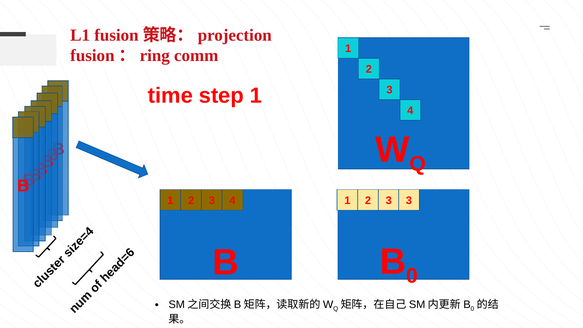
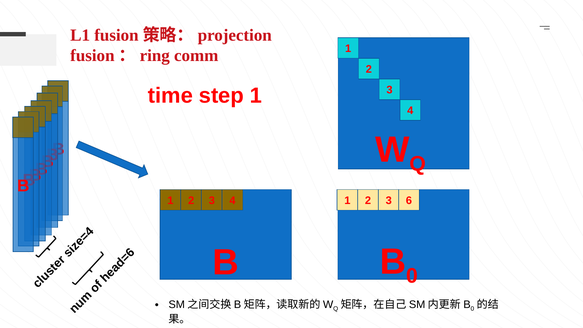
3 3: 3 -> 6 (409, 201)
